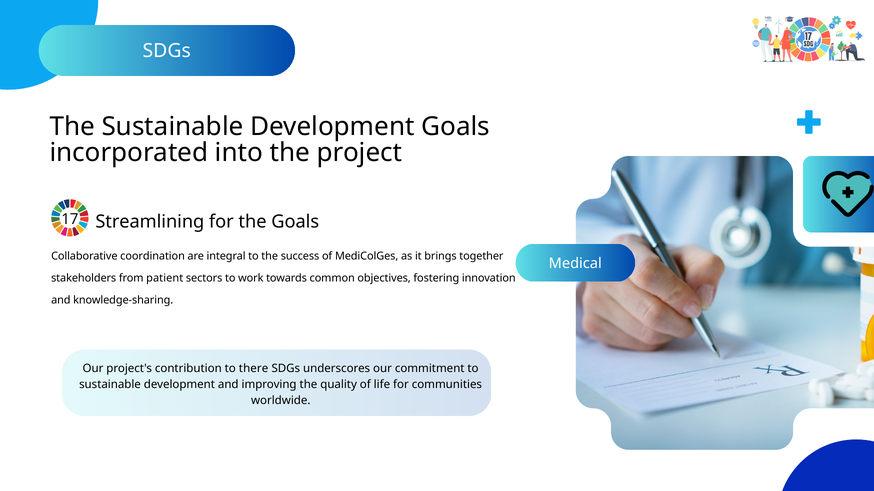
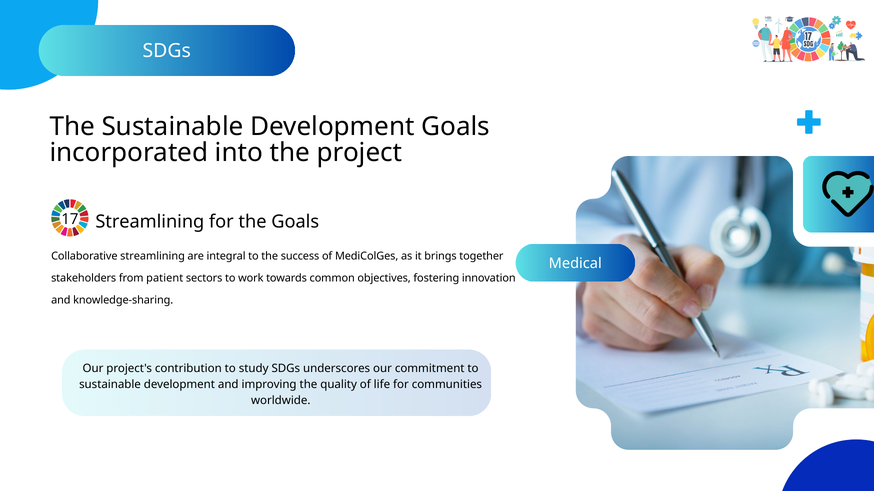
Collaborative coordination: coordination -> streamlining (153, 256)
there: there -> study (254, 369)
